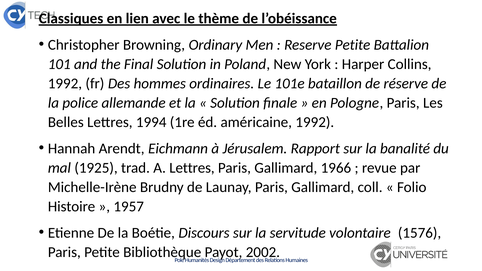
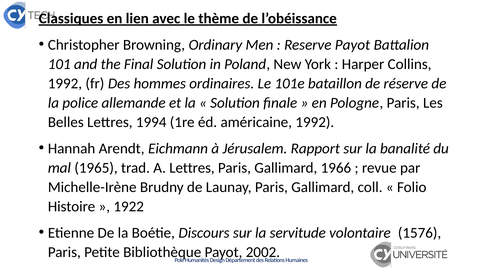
Reserve Petite: Petite -> Payot (353, 45)
1925: 1925 -> 1965 (96, 168)
1957: 1957 -> 1922 (129, 207)
